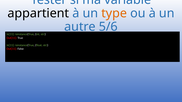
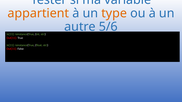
appartient colour: black -> orange (38, 13)
